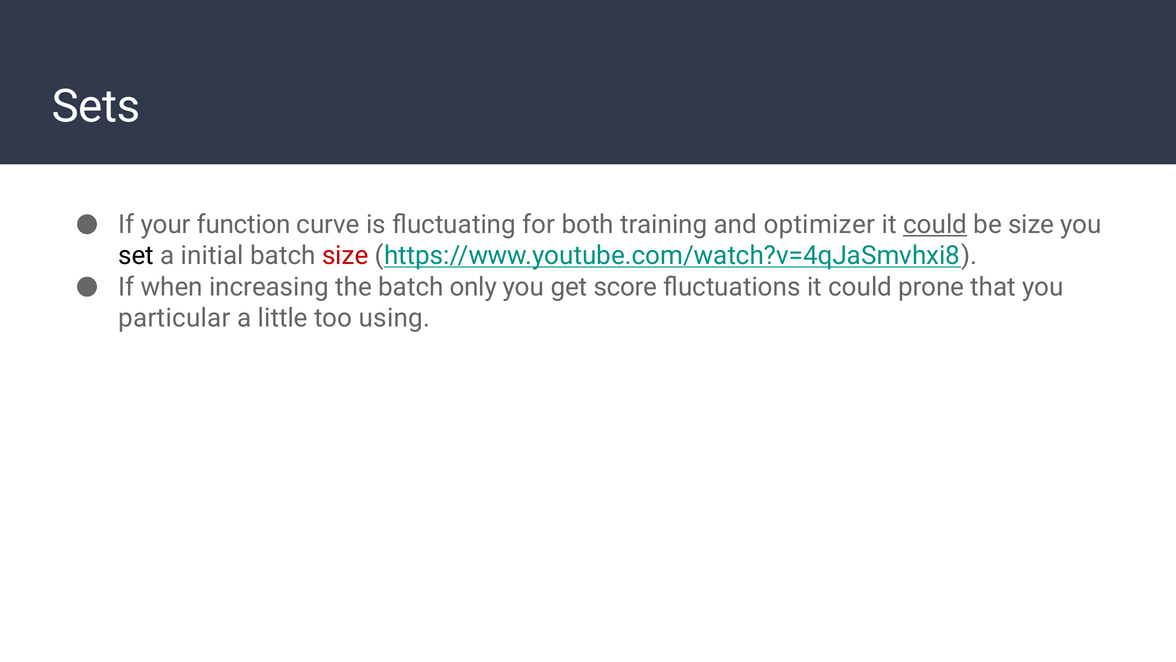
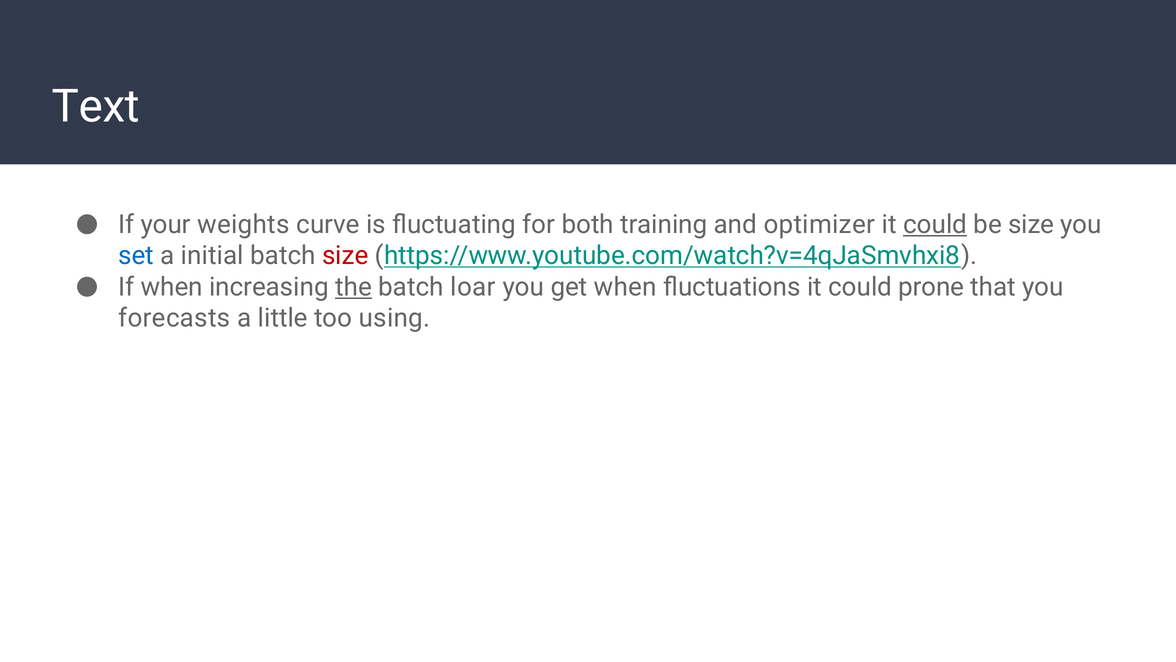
Sets: Sets -> Text (96, 107)
function: function -> weights (244, 224)
set colour: black -> blue (136, 256)
the underline: none -> present (354, 287)
only: only -> loar (473, 287)
get score: score -> when (625, 287)
particular: particular -> forecasts (174, 318)
